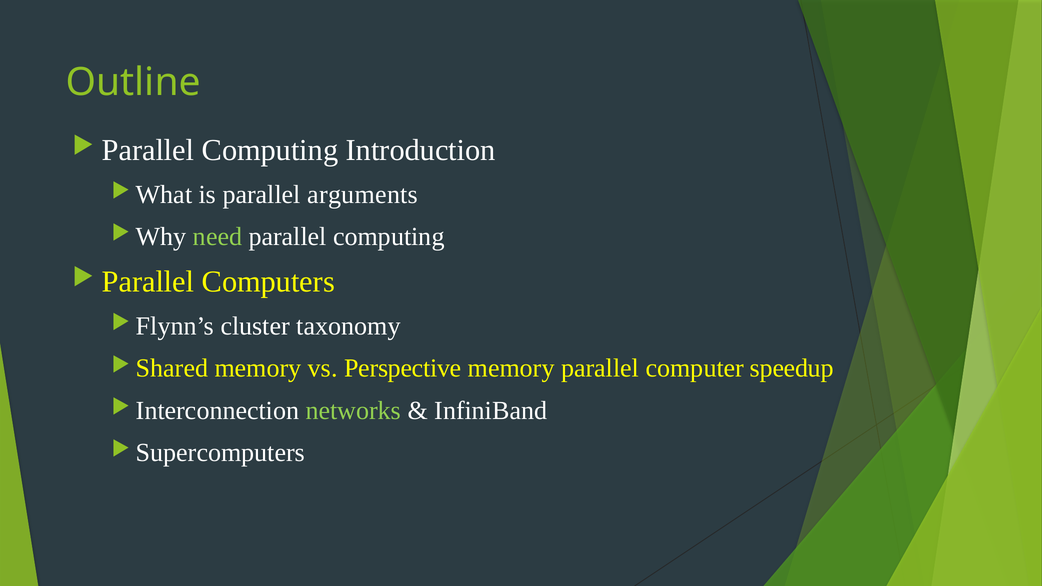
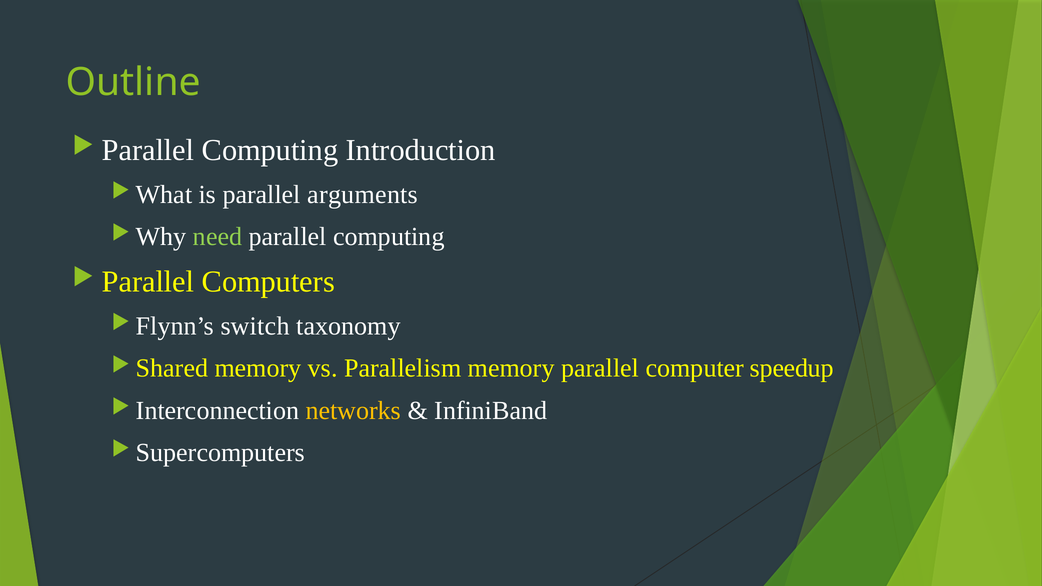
cluster: cluster -> switch (255, 326)
Perspective: Perspective -> Parallelism (403, 368)
networks colour: light green -> yellow (353, 411)
